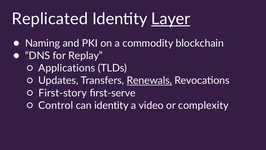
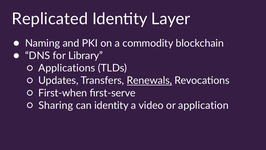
Layer underline: present -> none (171, 19)
Replay: Replay -> Library (86, 56)
First-story: First-story -> First-when (63, 93)
Control: Control -> Sharing (56, 105)
complexity: complexity -> application (203, 105)
